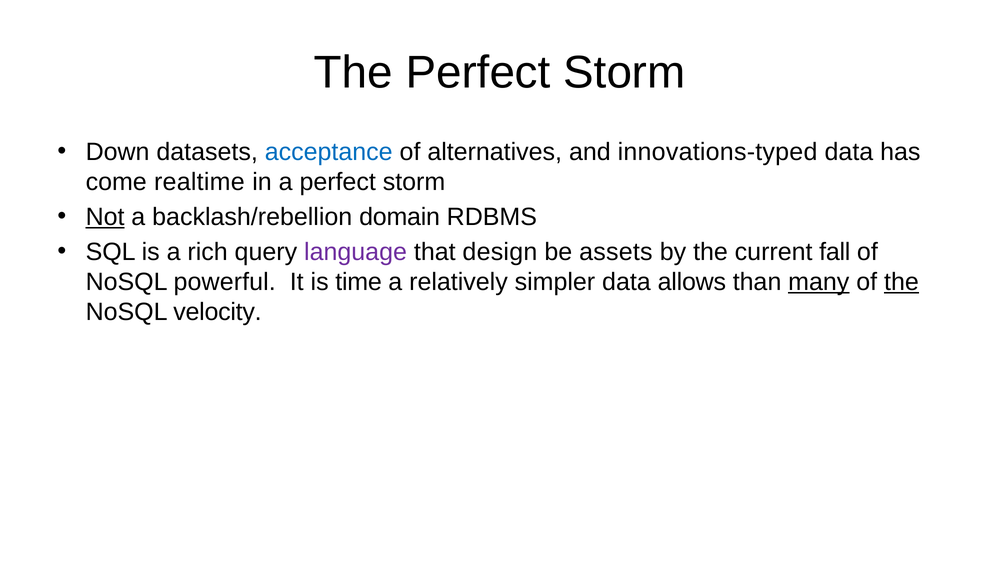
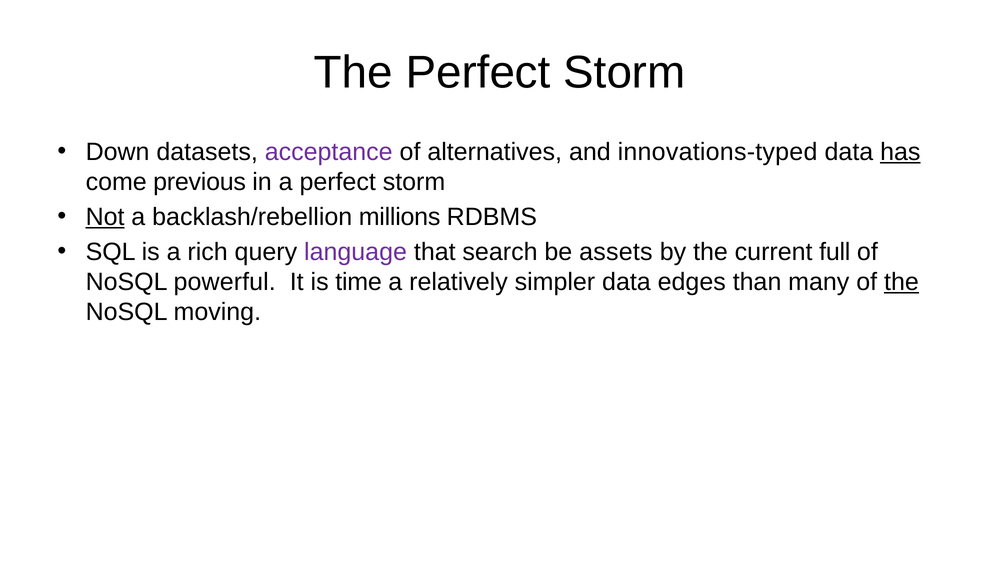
acceptance colour: blue -> purple (329, 152)
has underline: none -> present (900, 152)
realtime: realtime -> previous (200, 182)
domain: domain -> millions (400, 217)
design: design -> search (500, 252)
fall: fall -> full (835, 252)
allows: allows -> edges (692, 282)
many underline: present -> none (819, 282)
velocity: velocity -> moving (217, 312)
